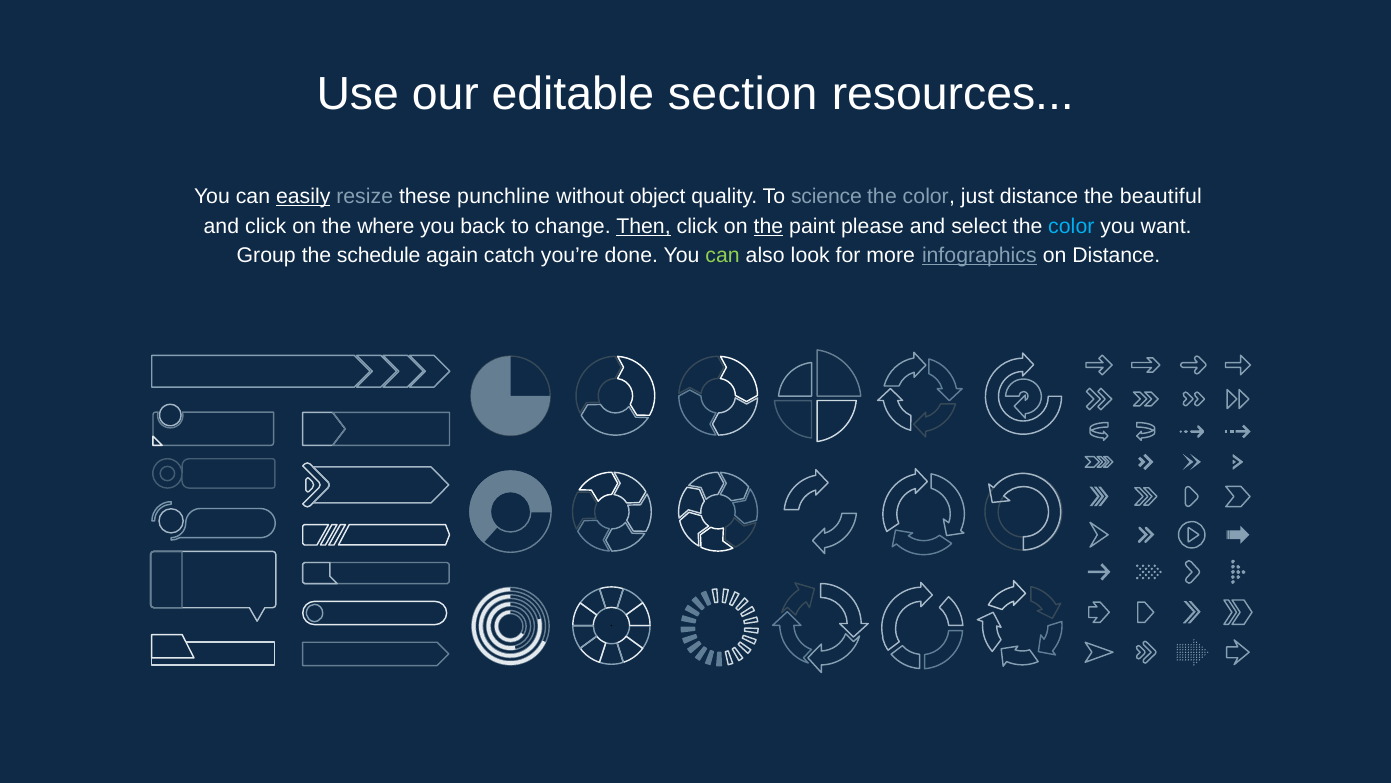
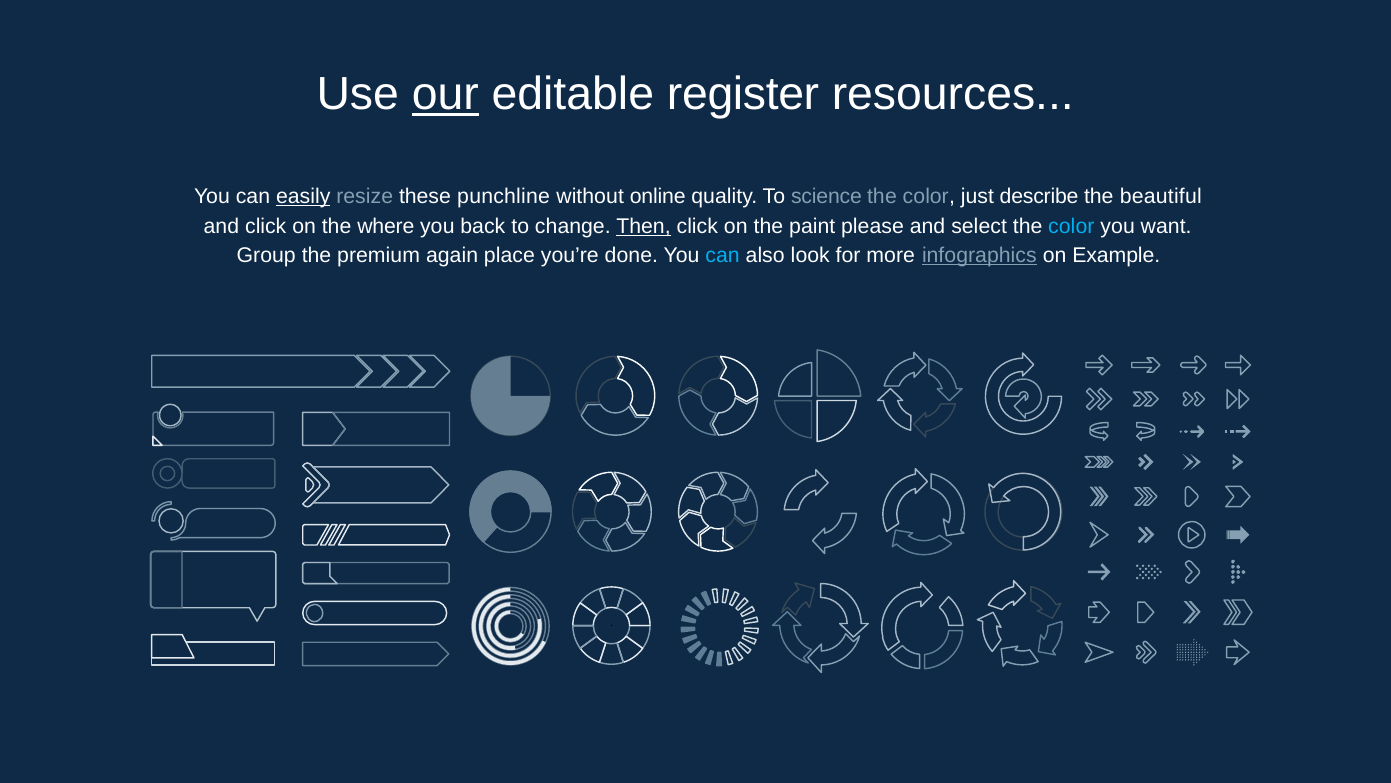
our underline: none -> present (445, 94)
section: section -> register (743, 94)
object: object -> online (658, 197)
just distance: distance -> describe (1039, 197)
the underline: present -> none (768, 226)
schedule: schedule -> premium (379, 255)
catch: catch -> place (509, 255)
can colour: light green -> light blue (723, 255)
on Distance: Distance -> Example (1116, 255)
